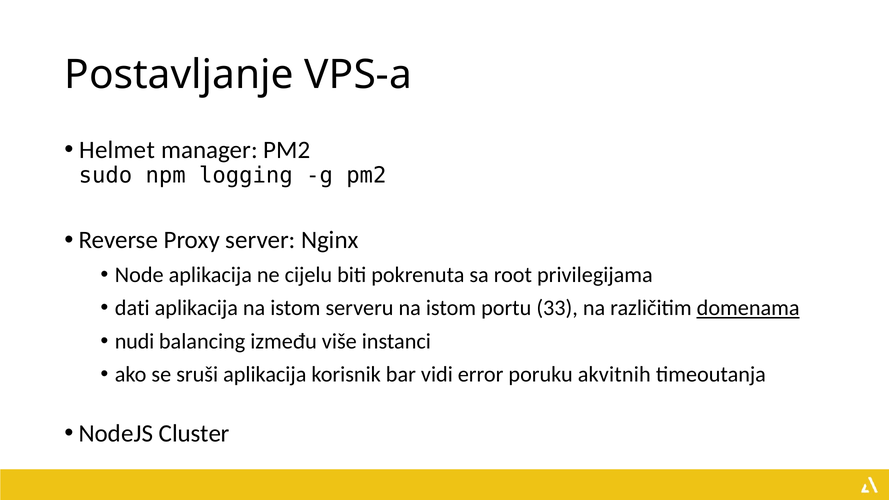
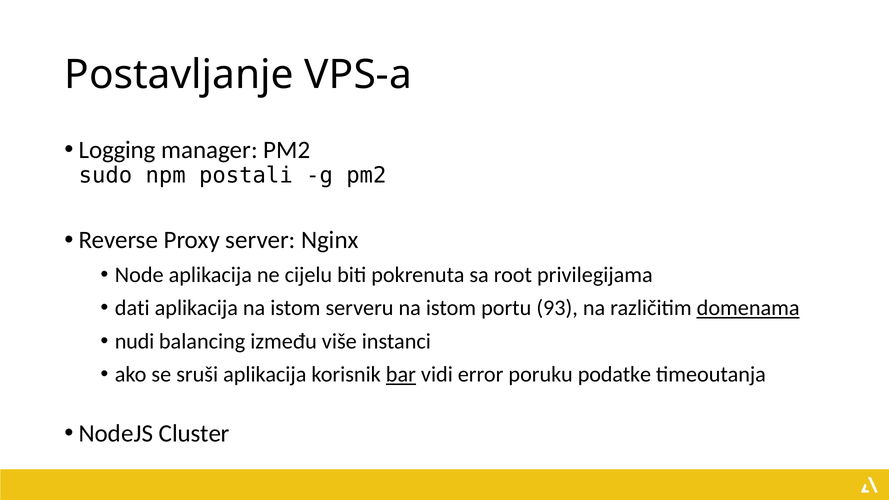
Helmet: Helmet -> Logging (117, 150)
logging: logging -> postali (246, 175)
33: 33 -> 93 (557, 308)
bar underline: none -> present (401, 375)
akvitnih: akvitnih -> podatke (614, 375)
